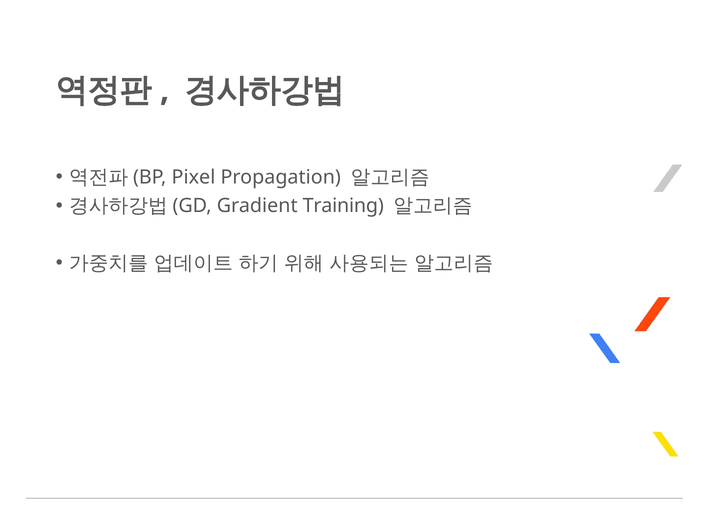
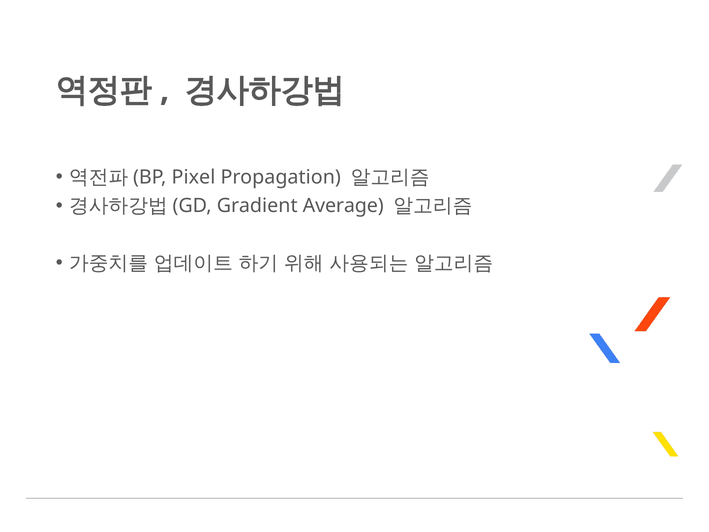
Training: Training -> Average (343, 206)
